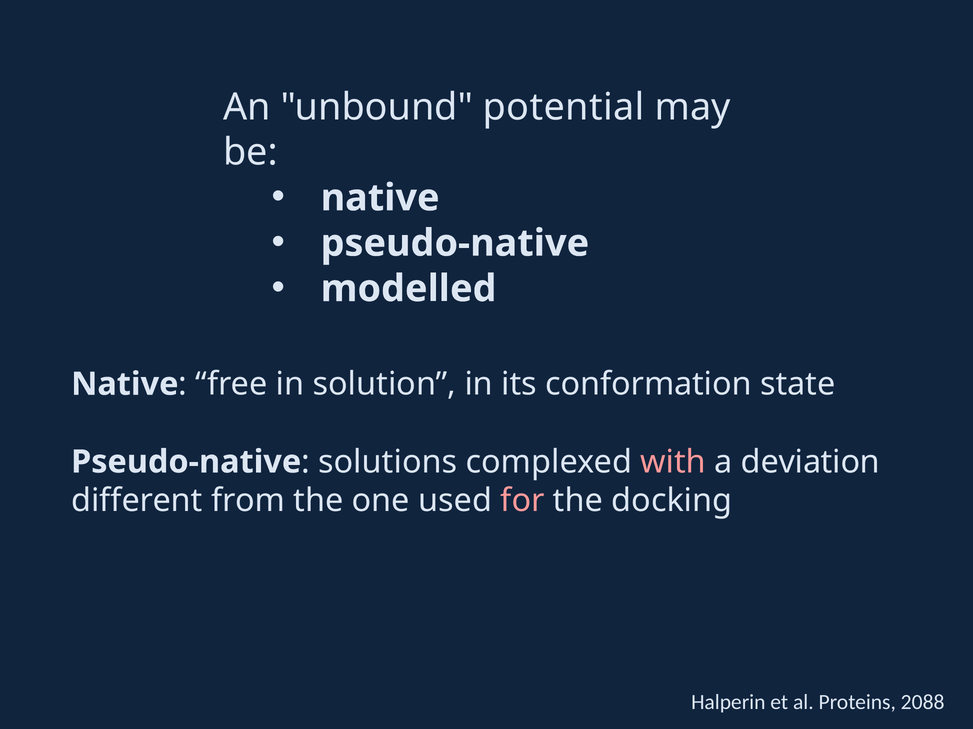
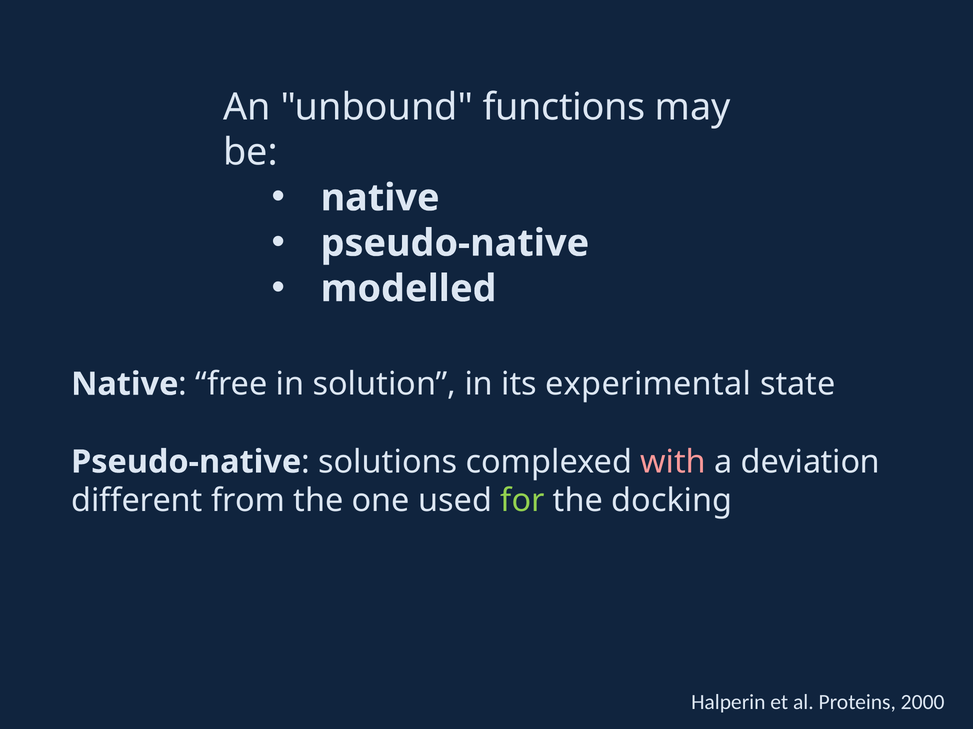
potential: potential -> functions (564, 107)
conformation: conformation -> experimental (648, 384)
for colour: pink -> light green (523, 501)
2088: 2088 -> 2000 (923, 703)
